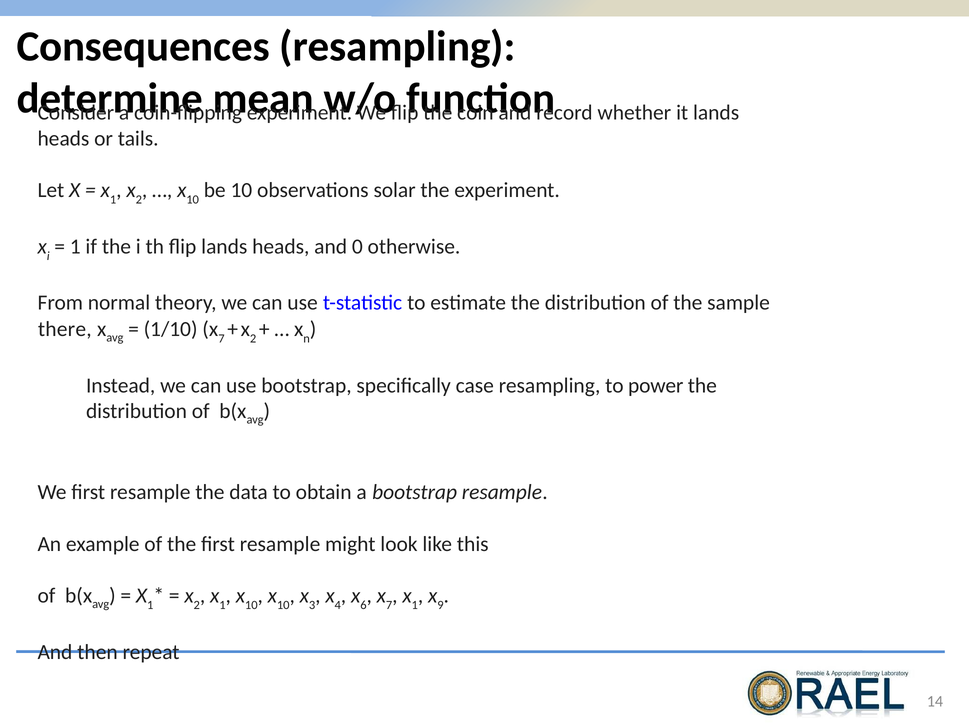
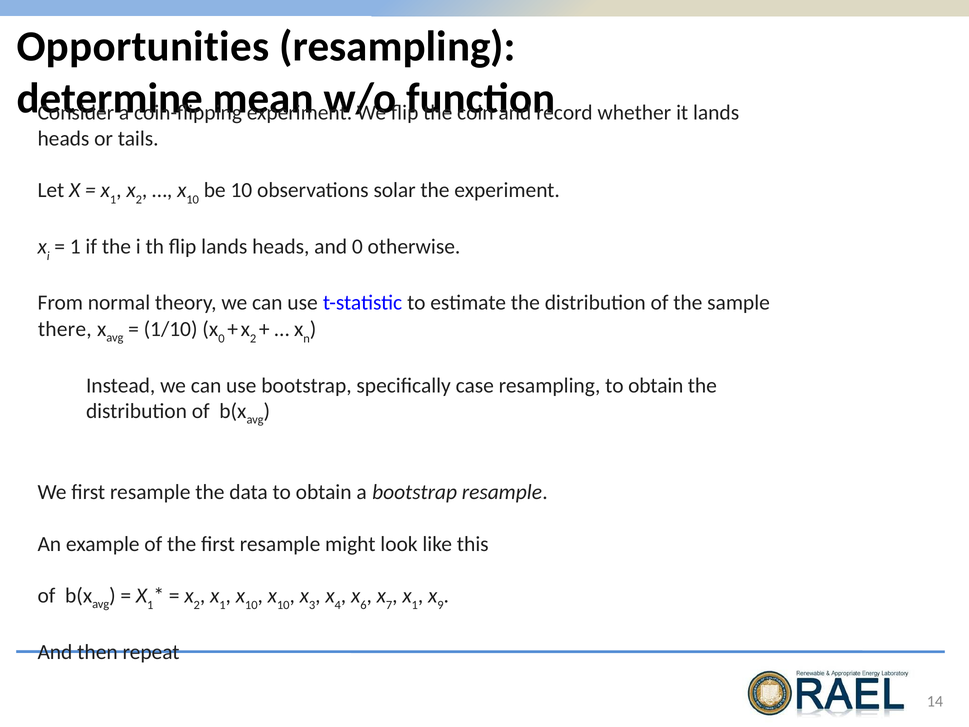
Consequences: Consequences -> Opportunities (143, 47)
1/10 x 7: 7 -> 0 (221, 338)
resampling to power: power -> obtain (656, 385)
